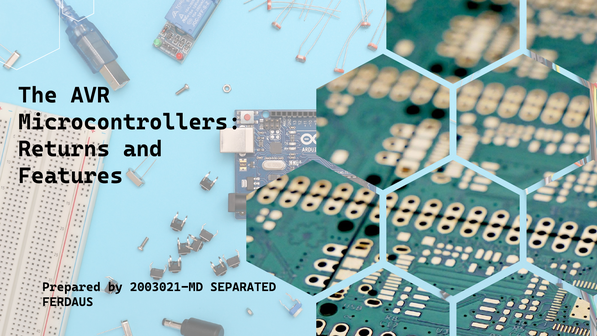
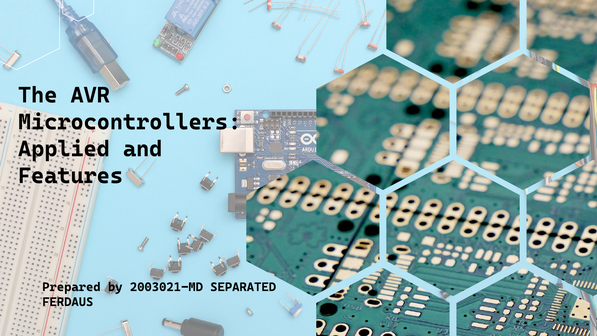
Returns: Returns -> Applied (64, 149)
